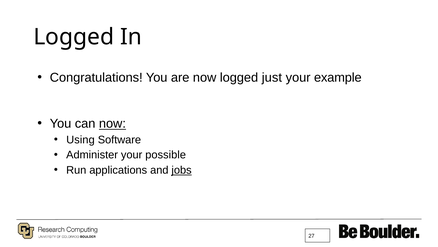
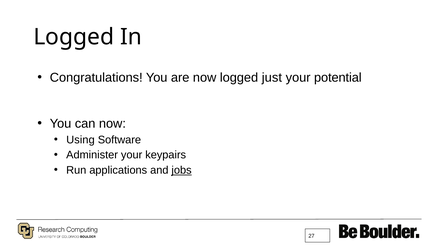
example: example -> potential (338, 77)
now underline: present -> none (112, 123)
possible: possible -> keypairs (166, 155)
